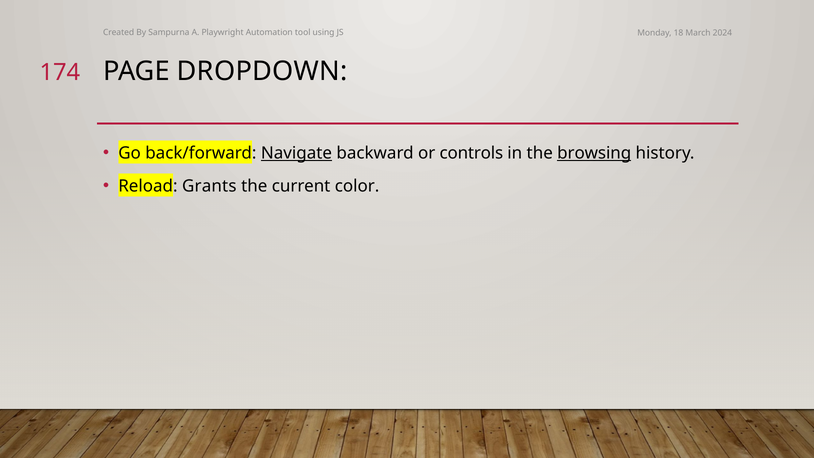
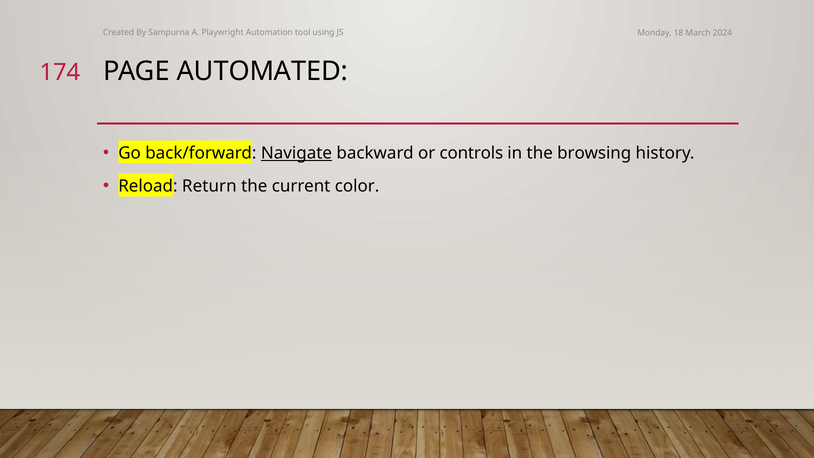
DROPDOWN: DROPDOWN -> AUTOMATED (262, 71)
browsing underline: present -> none (594, 153)
Grants: Grants -> Return (209, 186)
